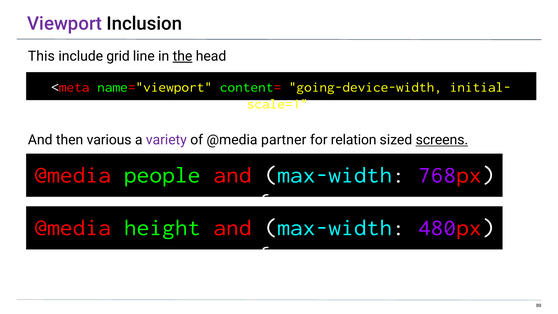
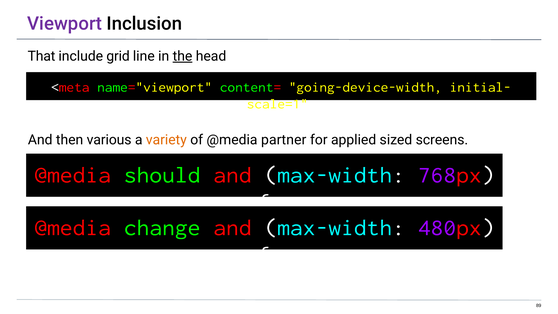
This: This -> That (41, 56)
variety colour: purple -> orange (166, 140)
relation: relation -> applied (354, 140)
screens underline: present -> none (442, 140)
people: people -> should (162, 175)
height: height -> change (162, 227)
